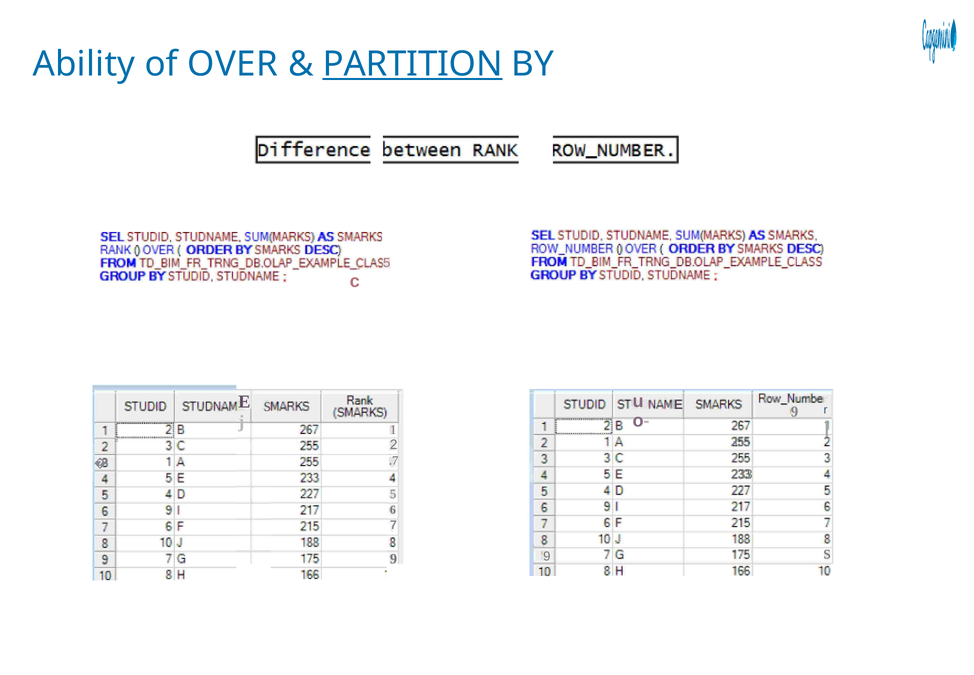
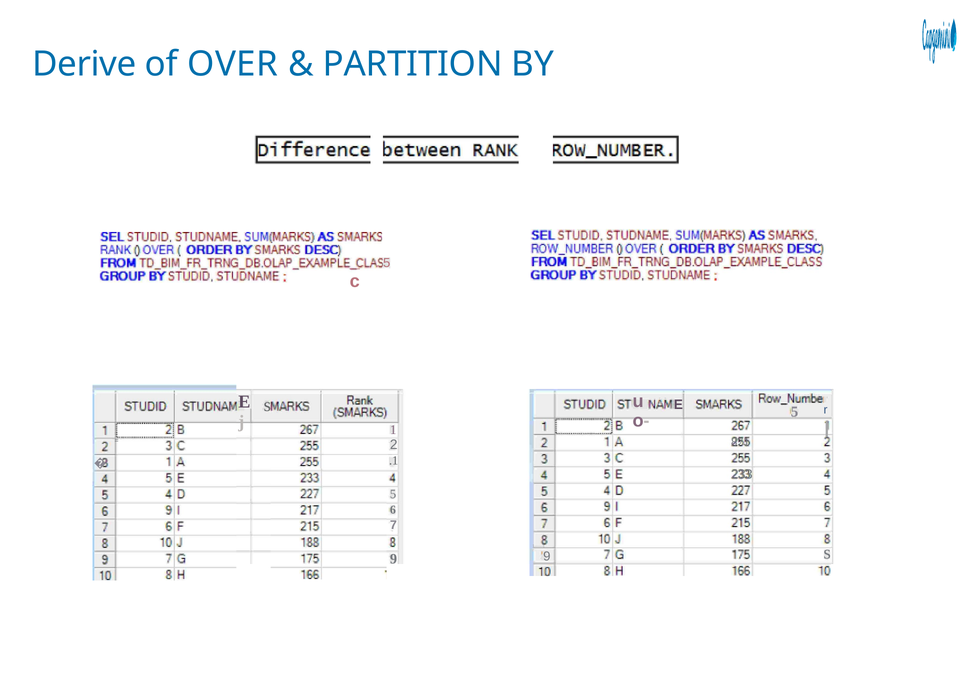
Ability: Ability -> Derive (84, 64)
PARTITION underline: present -> none (413, 64)
E 9: 9 -> 5 (794, 411)
355: 355 -> 871 (740, 442)
.7: .7 -> .1 (394, 460)
